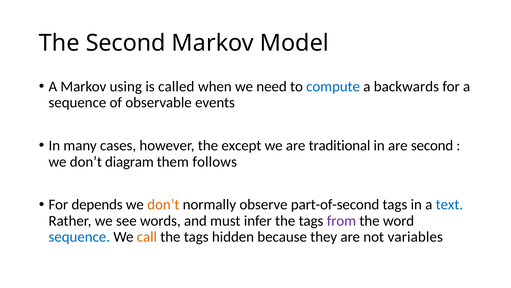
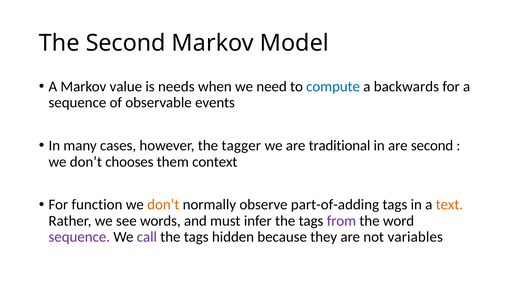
using: using -> value (126, 86)
called: called -> needs (176, 86)
except: except -> tagger (241, 145)
diagram: diagram -> chooses (129, 161)
follows: follows -> context (215, 161)
depends: depends -> function (97, 204)
part-of-second: part-of-second -> part-of-adding (335, 204)
text colour: blue -> orange (449, 204)
sequence colour: blue -> purple (79, 236)
call colour: orange -> purple (147, 236)
